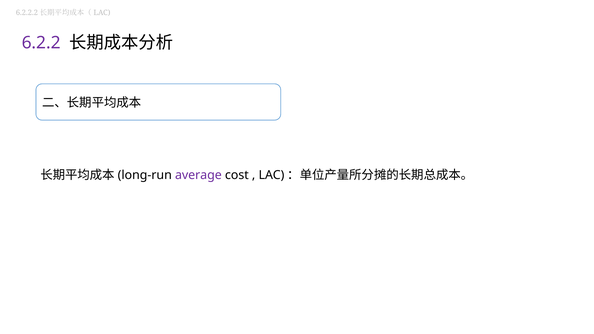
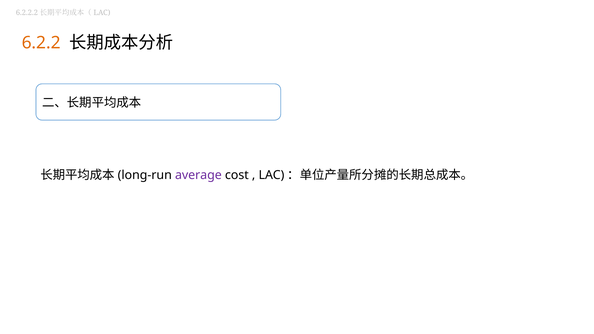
6.2.2 colour: purple -> orange (41, 43)
